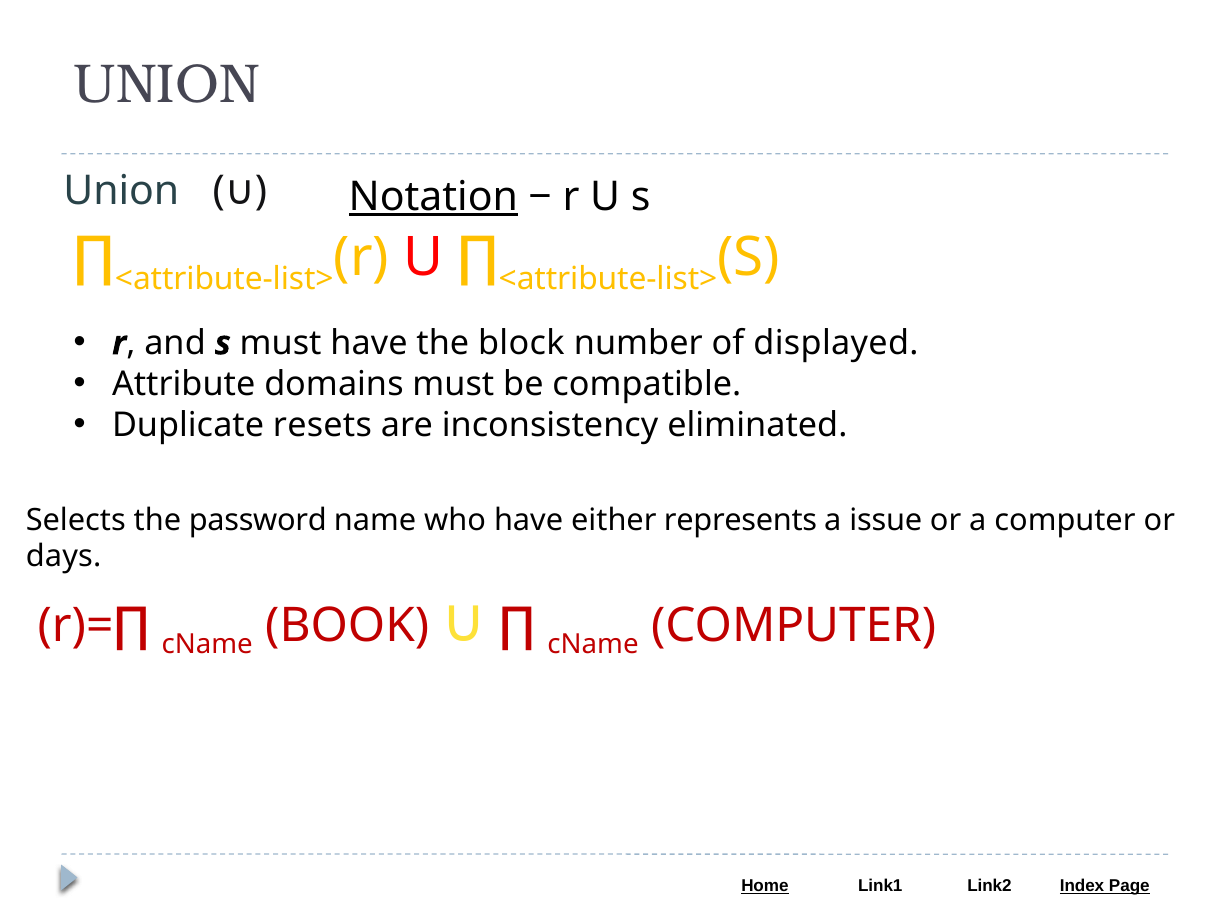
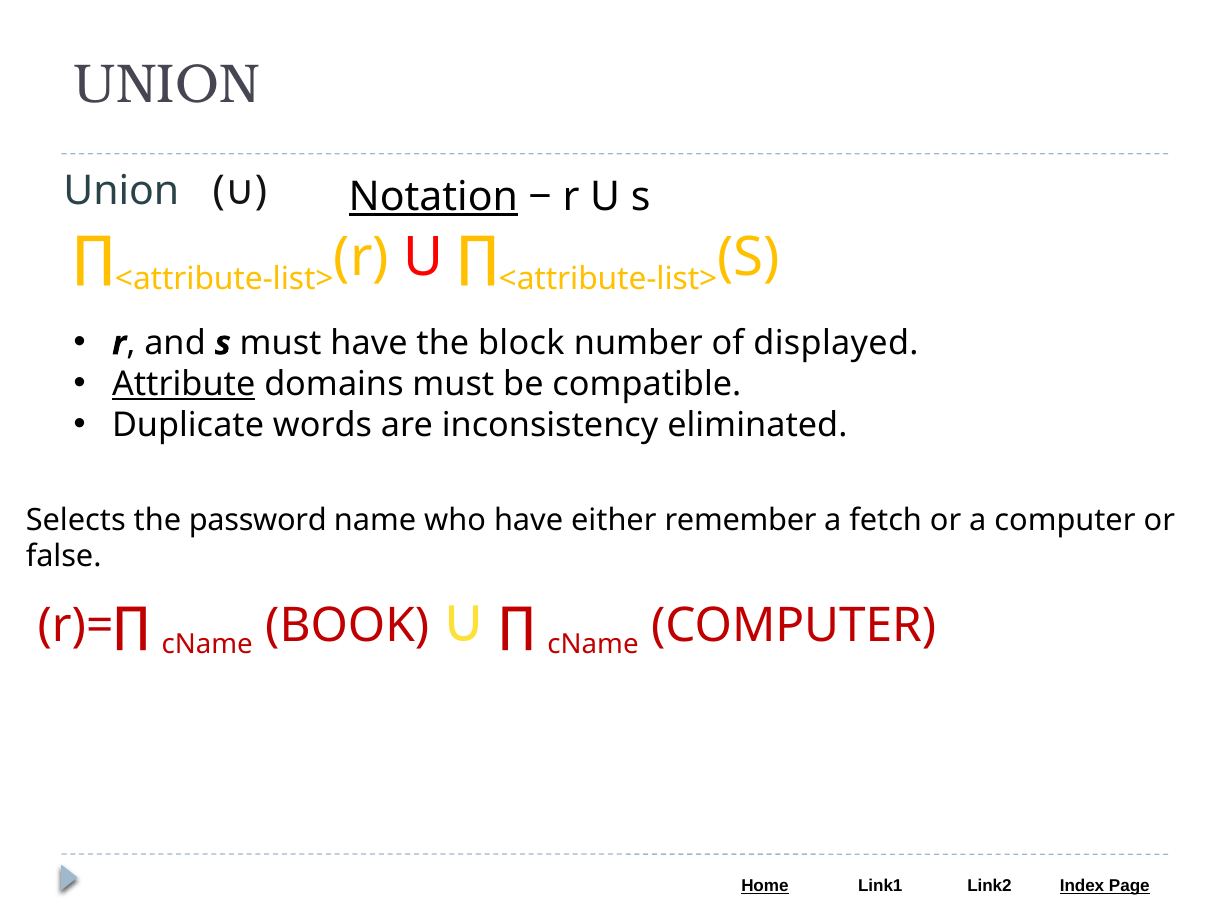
Attribute underline: none -> present (184, 384)
resets: resets -> words (323, 425)
represents: represents -> remember (741, 520)
issue: issue -> fetch (886, 520)
days: days -> false (64, 557)
